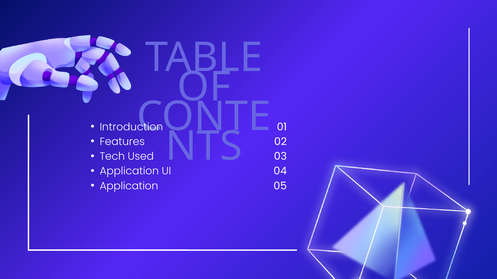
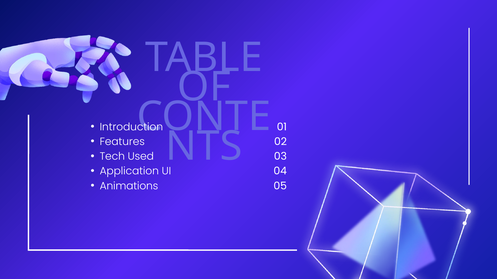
Application: Application -> Animations (129, 186)
